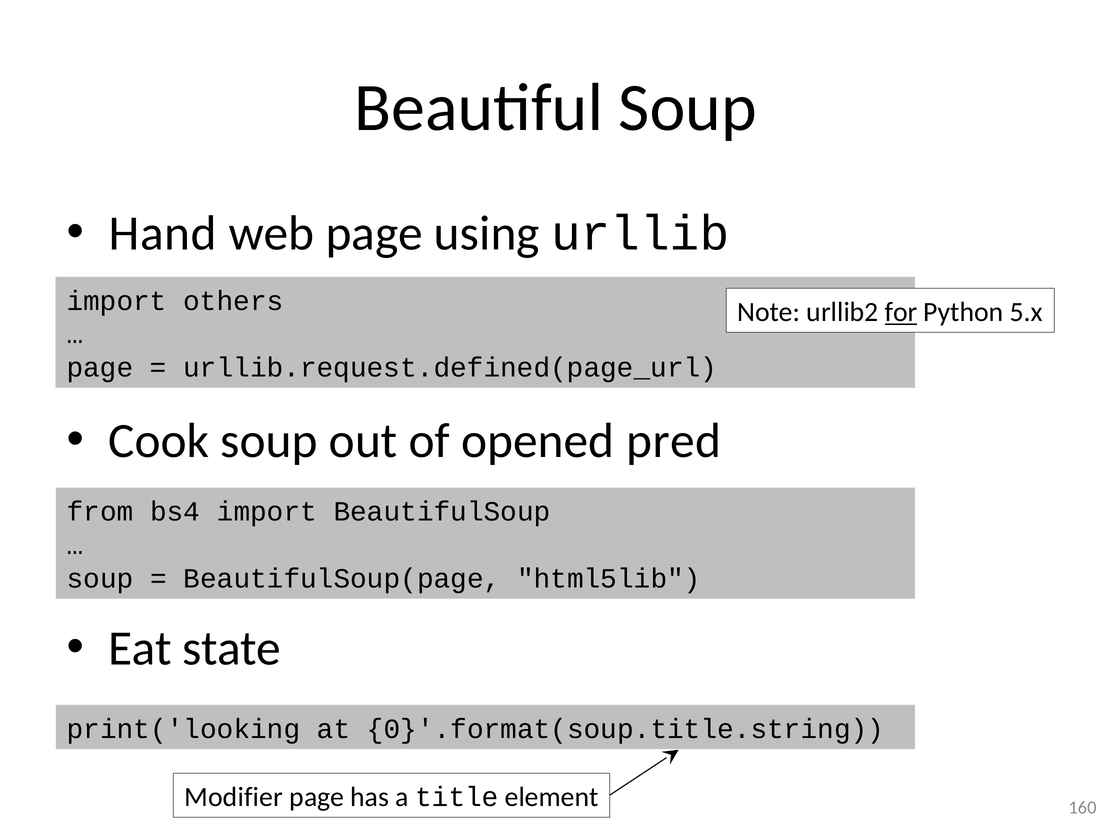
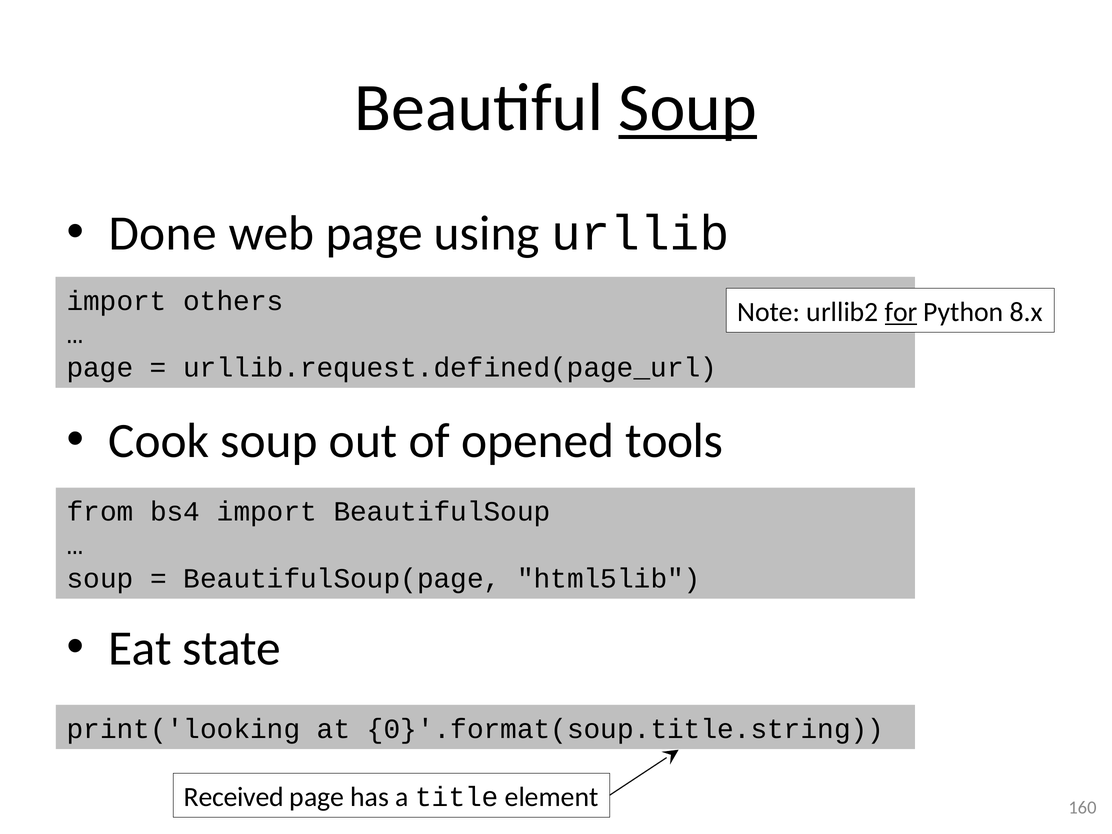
Soup underline: none -> present (688, 108)
Hand: Hand -> Done (163, 233)
5.x: 5.x -> 8.x (1026, 312)
pred: pred -> tools (674, 441)
Modifier: Modifier -> Received (234, 797)
